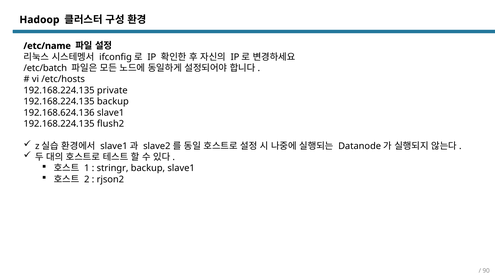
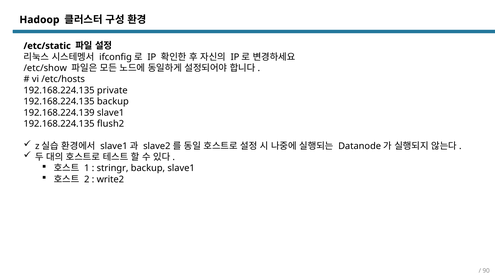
/etc/name: /etc/name -> /etc/static (47, 46)
/etc/batch: /etc/batch -> /etc/show (45, 68)
192.168.624.136: 192.168.624.136 -> 192.168.224.139 (59, 113)
rjson2: rjson2 -> write2 (110, 180)
